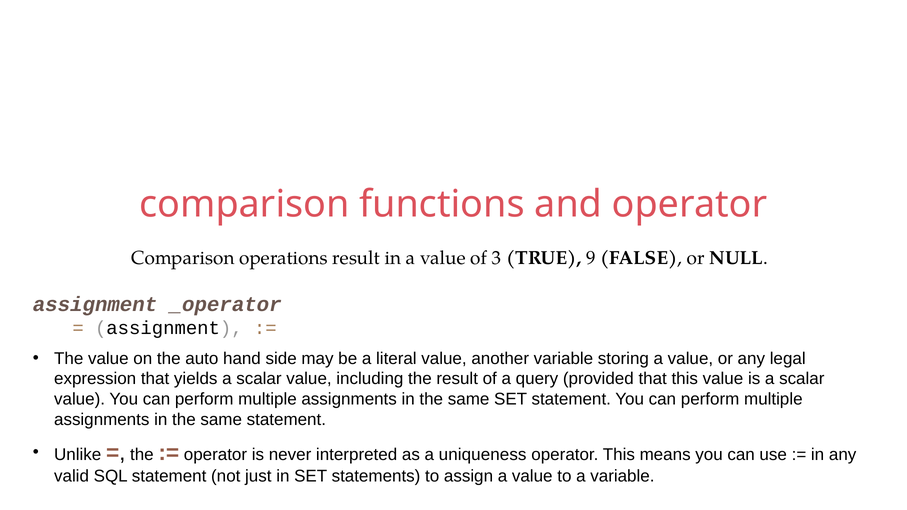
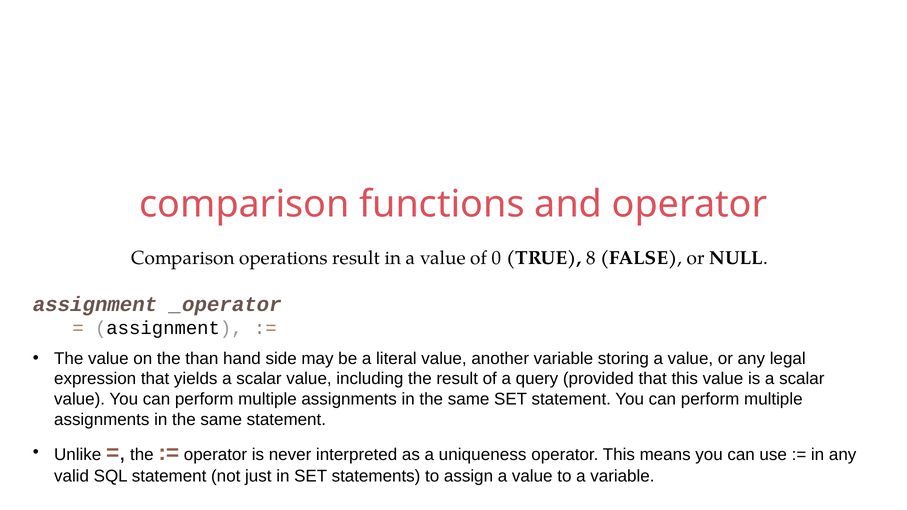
3: 3 -> 0 (497, 258)
9: 9 -> 8 (591, 258)
auto: auto -> than (202, 359)
